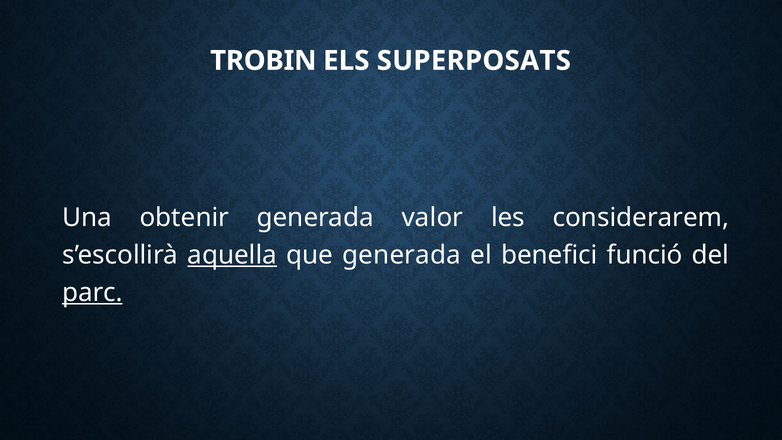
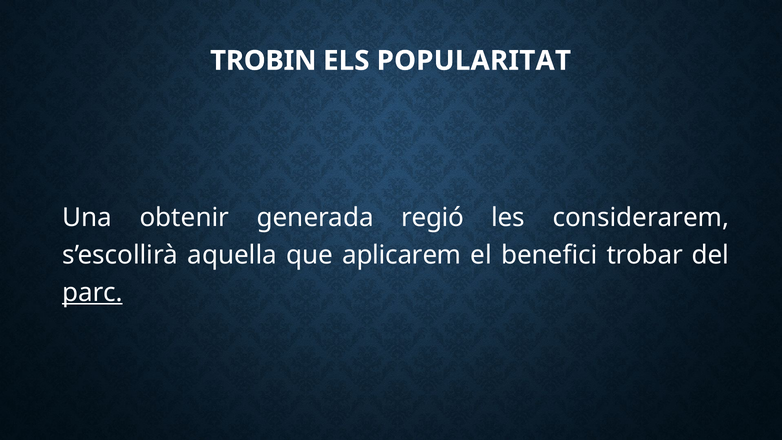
SUPERPOSATS: SUPERPOSATS -> POPULARITAT (474, 61)
valor: valor -> regió (433, 218)
aquella underline: present -> none (232, 255)
que generada: generada -> aplicarem (402, 255)
funció: funció -> trobar (645, 255)
